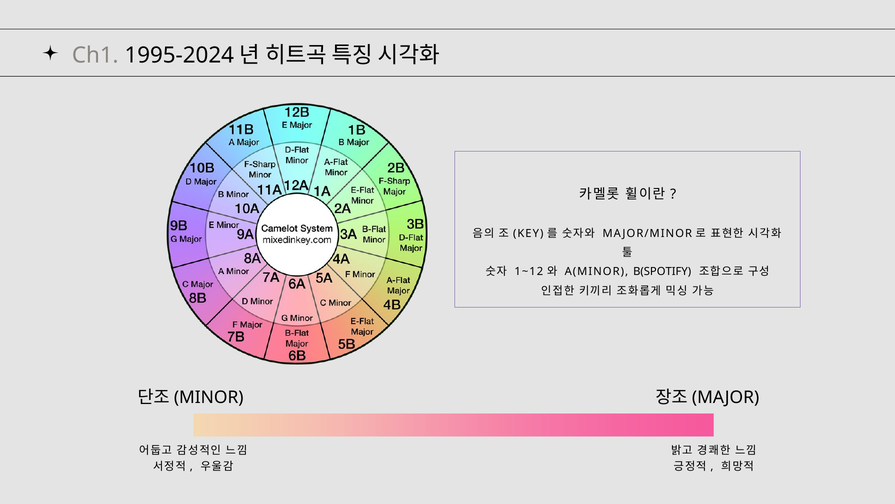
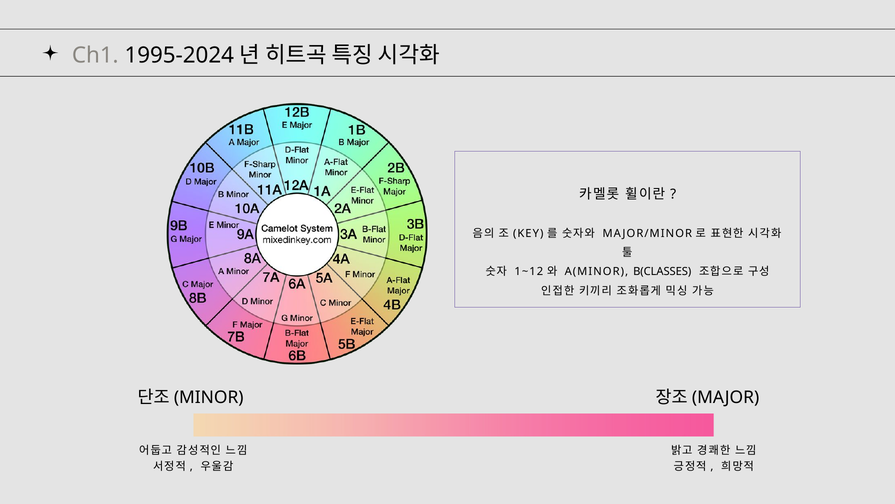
B(SPOTIFY: B(SPOTIFY -> B(CLASSES (662, 271)
